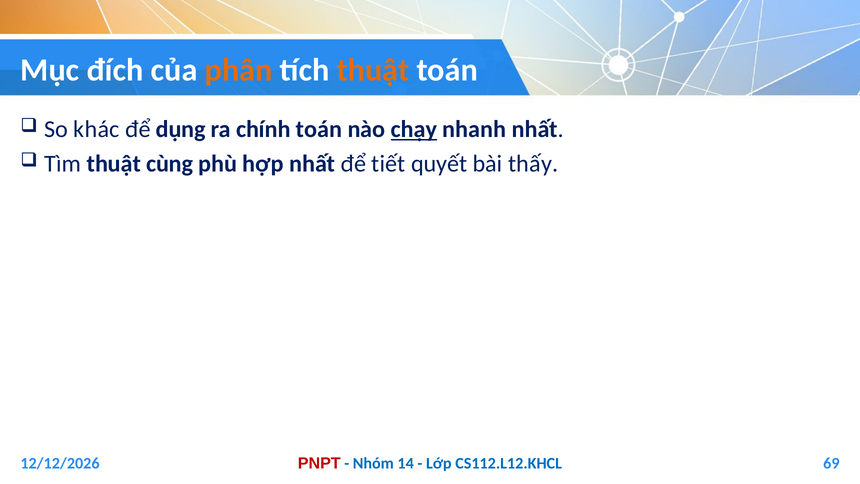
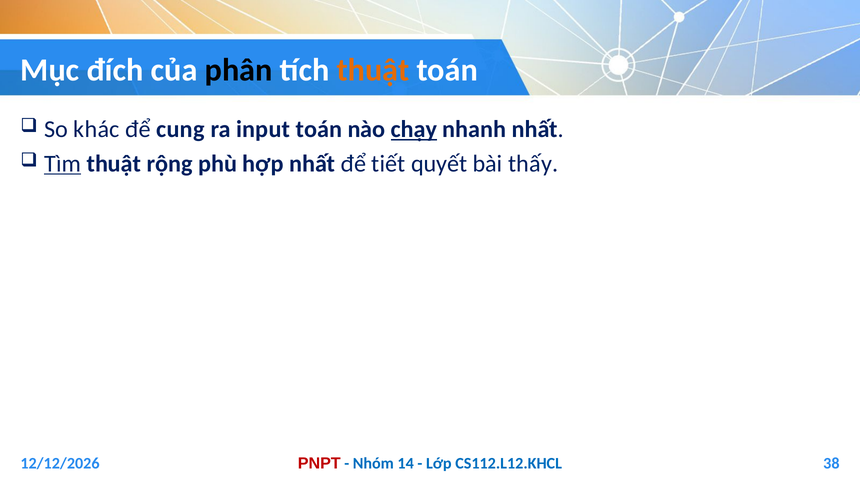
phân colour: orange -> black (239, 70)
dụng: dụng -> cung (181, 129)
chính: chính -> input (263, 129)
Tìm underline: none -> present (63, 164)
cùng: cùng -> rộng (170, 164)
69: 69 -> 38 (831, 463)
